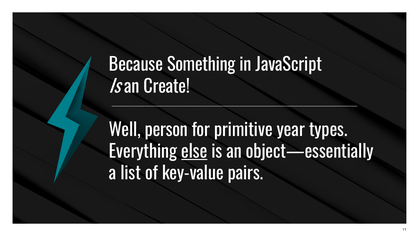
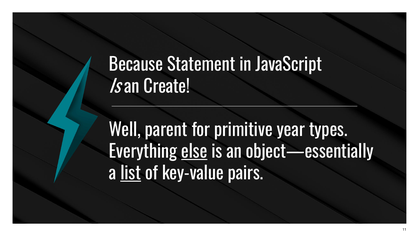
Something: Something -> Statement (201, 65)
person: person -> parent (166, 130)
list underline: none -> present (131, 173)
